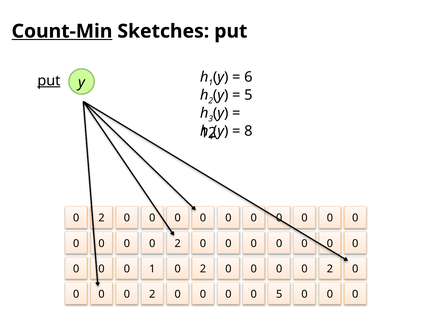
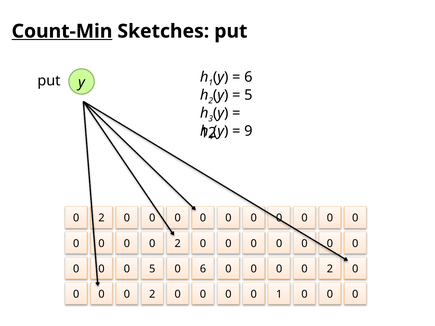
put underline: present -> none (49, 81)
8: 8 -> 9 (248, 131)
0 1: 1 -> 5 (152, 269)
2: 2 -> 6 (203, 269)
0 5: 5 -> 1 (279, 294)
